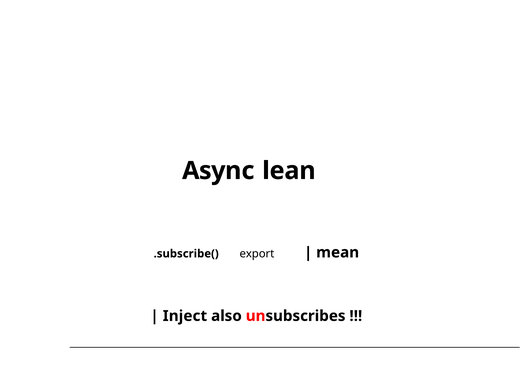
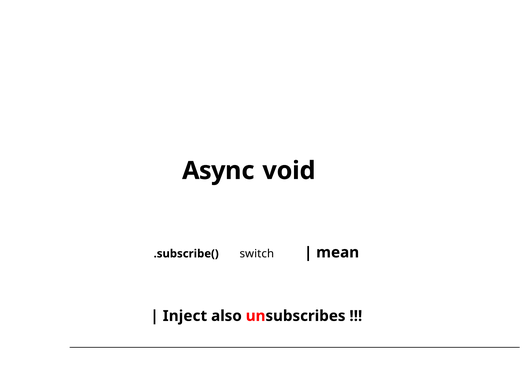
lean: lean -> void (289, 171)
export: export -> switch (257, 254)
